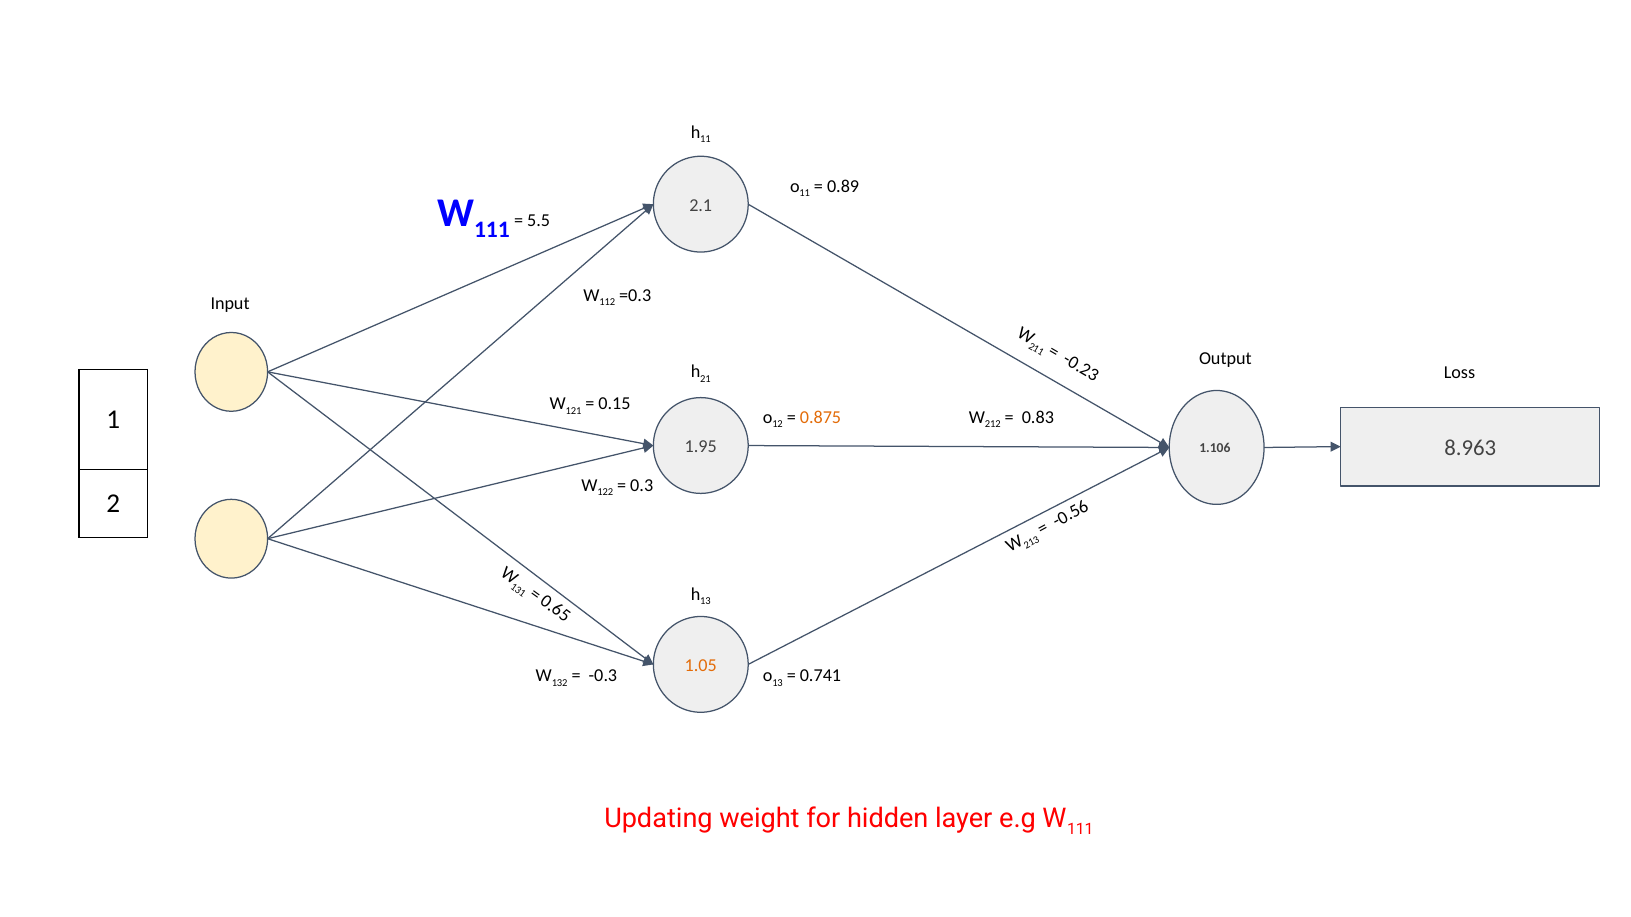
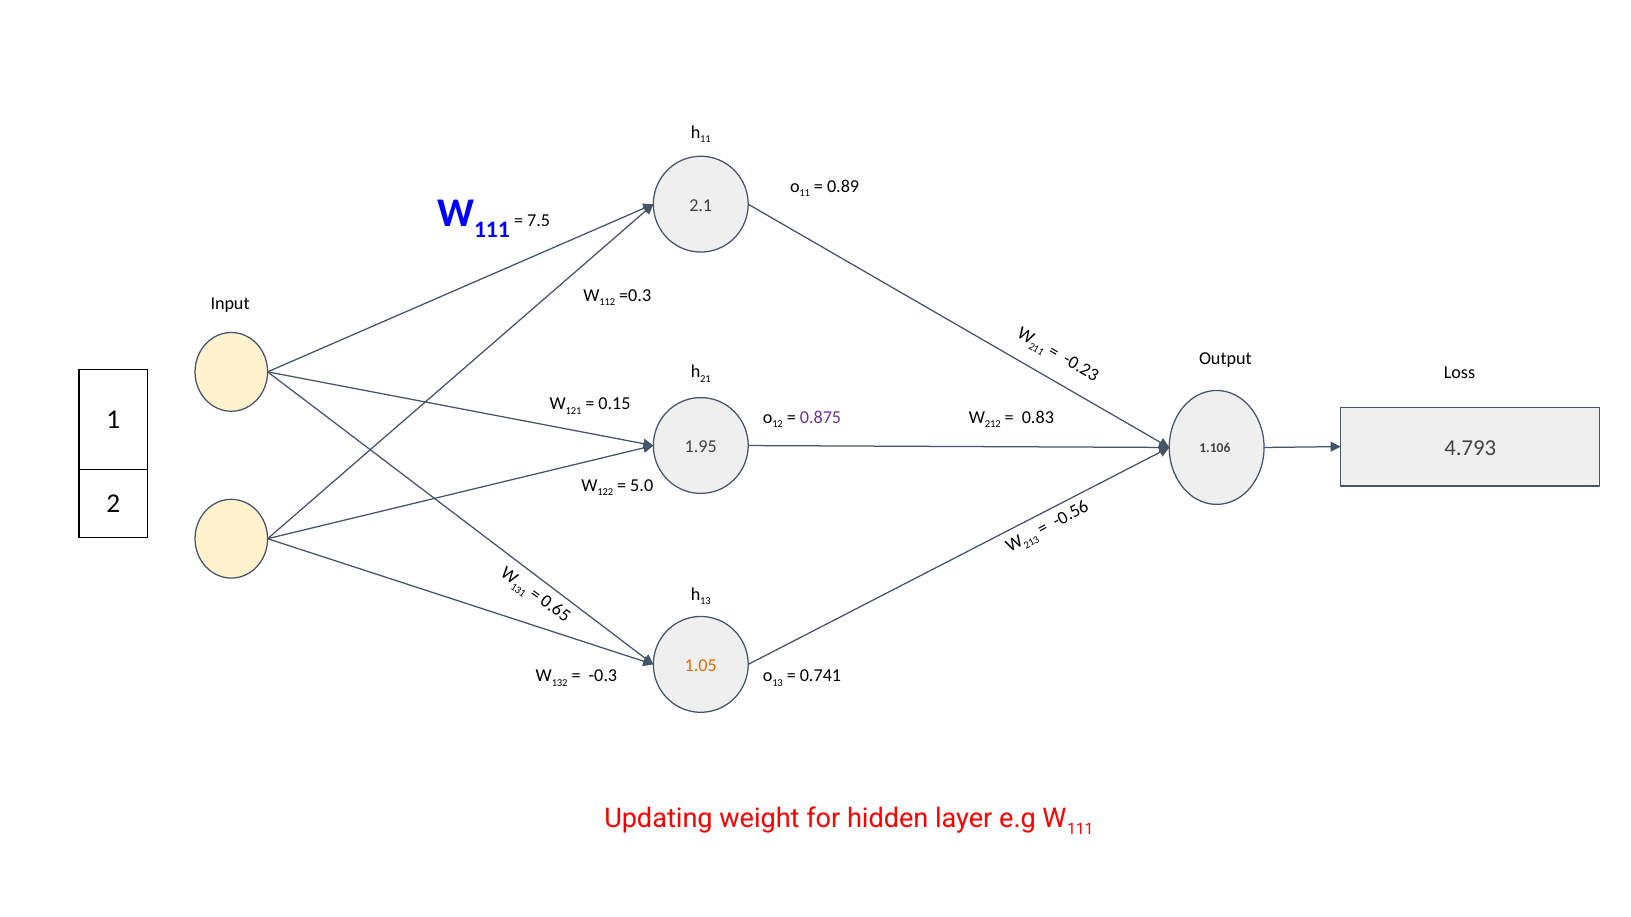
5.5: 5.5 -> 7.5 (539, 221)
0.875 colour: orange -> purple (820, 418)
8.963: 8.963 -> 4.793 (1470, 448)
0.3: 0.3 -> 5.0 (642, 486)
